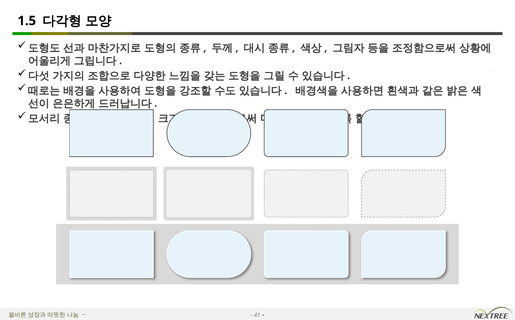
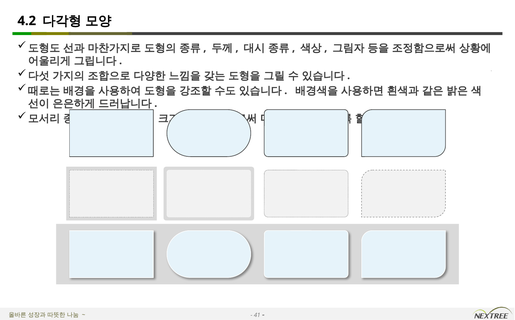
1.5: 1.5 -> 4.2 (27, 21)
